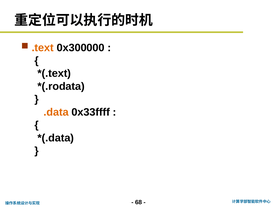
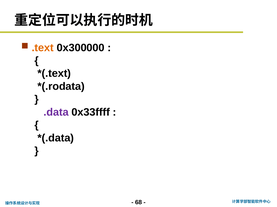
.data colour: orange -> purple (56, 113)
